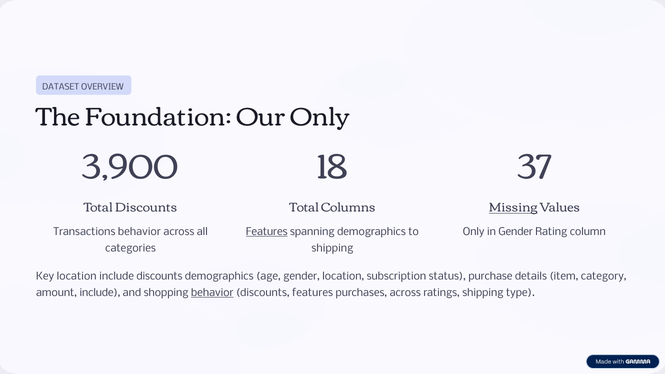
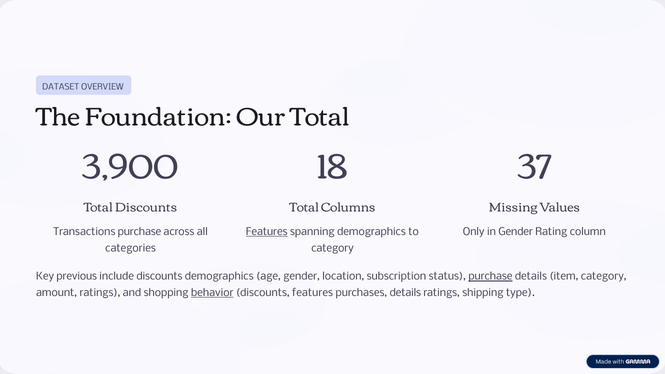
Our Only: Only -> Total (320, 117)
Missing underline: present -> none (513, 208)
Transactions behavior: behavior -> purchase (139, 232)
shipping: shipping -> category (332, 249)
Key location: location -> previous (77, 277)
purchase underline: none -> present (490, 277)
amount include: include -> ratings (100, 293)
purchases across: across -> details (405, 293)
